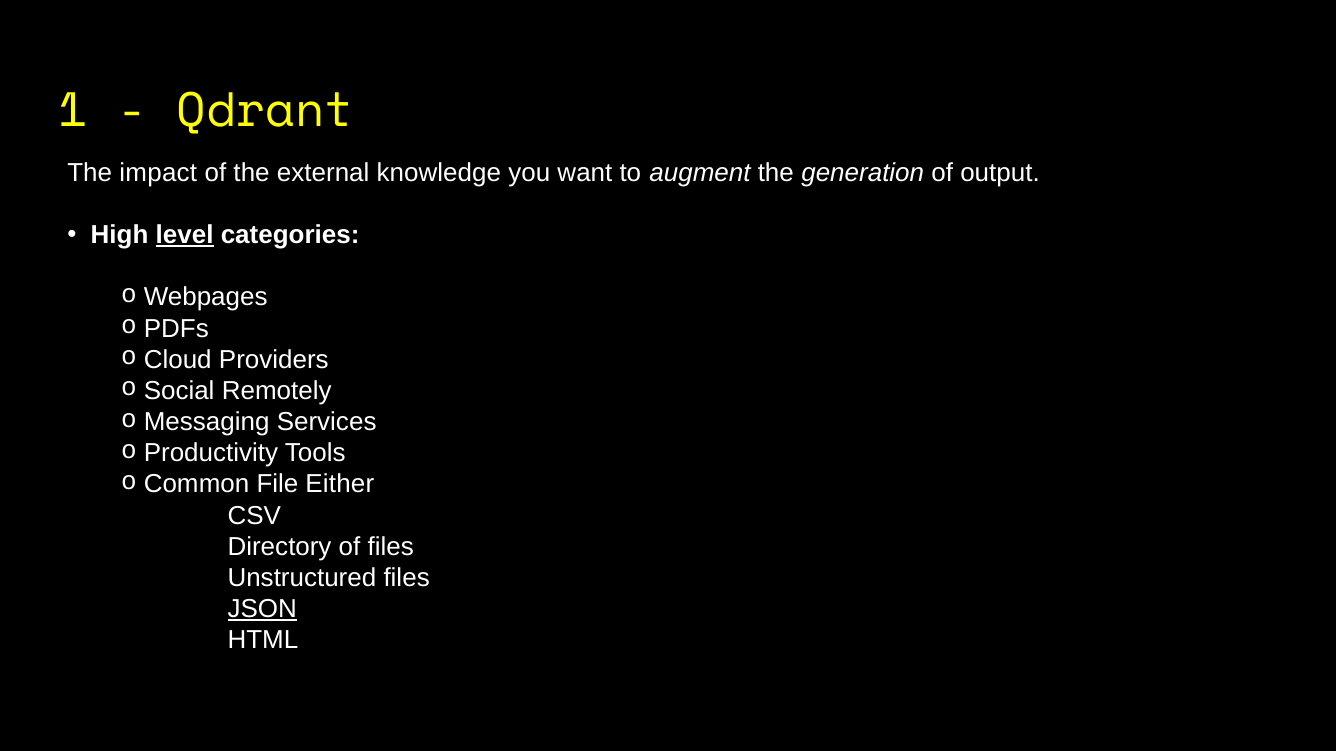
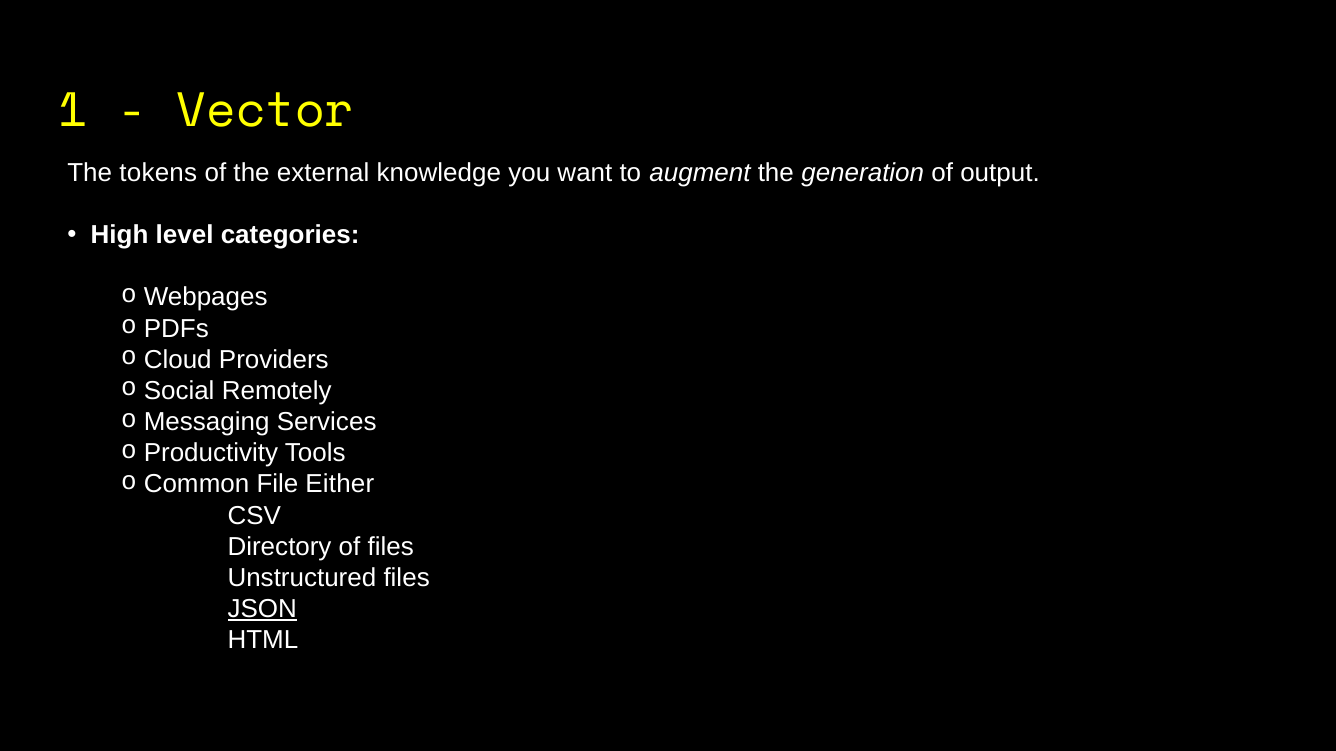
Qdrant: Qdrant -> Vector (266, 111)
impact: impact -> tokens (158, 173)
level underline: present -> none (185, 235)
